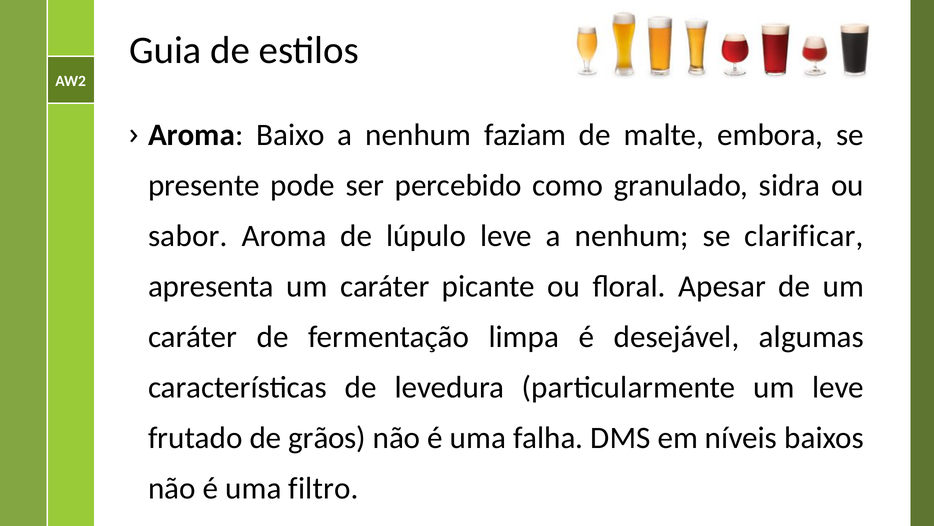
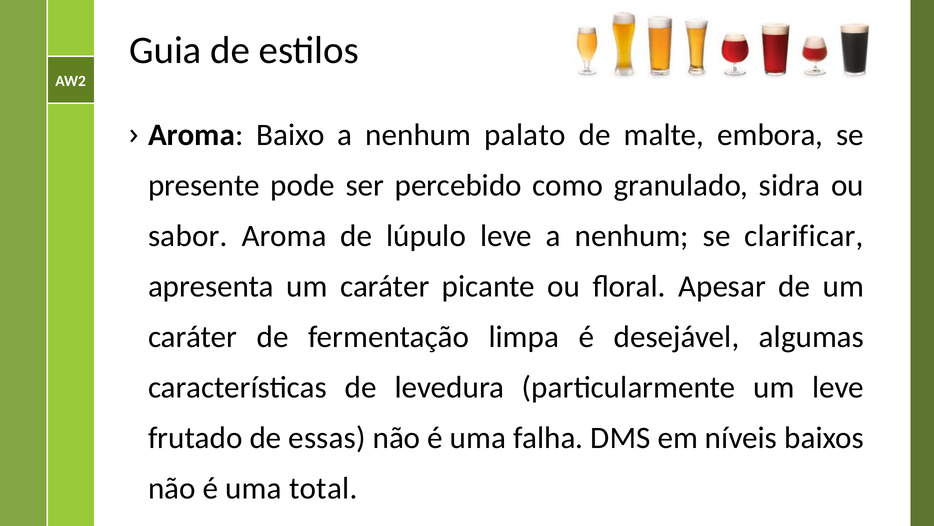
faziam: faziam -> palato (525, 135)
grãos: grãos -> essas (327, 437)
filtro: filtro -> total (323, 488)
